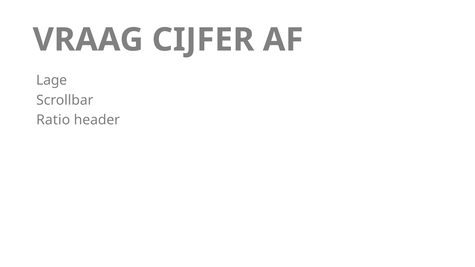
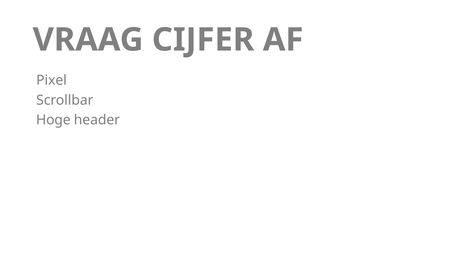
Lage: Lage -> Pixel (52, 80)
Ratio: Ratio -> Hoge (53, 120)
